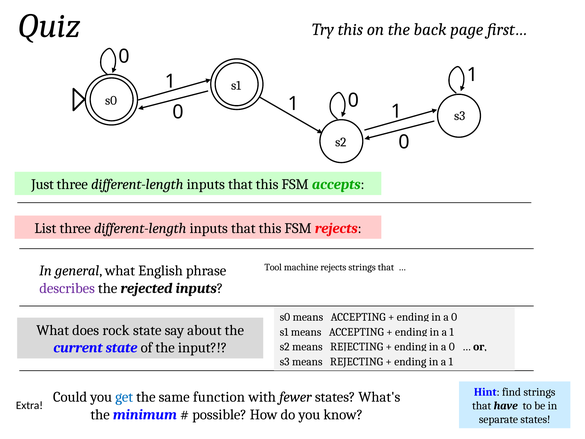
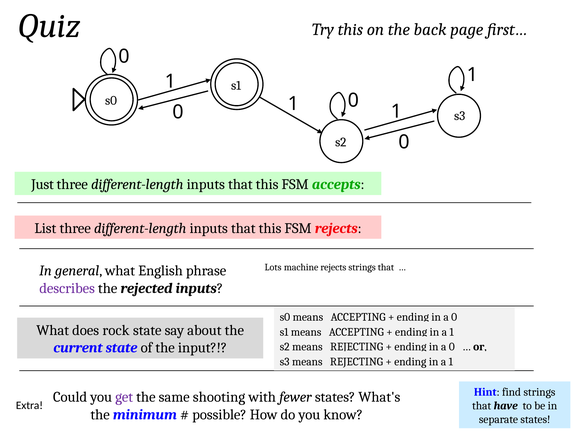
Tool: Tool -> Lots (273, 267)
get colour: blue -> purple (124, 397)
function: function -> shooting (219, 397)
